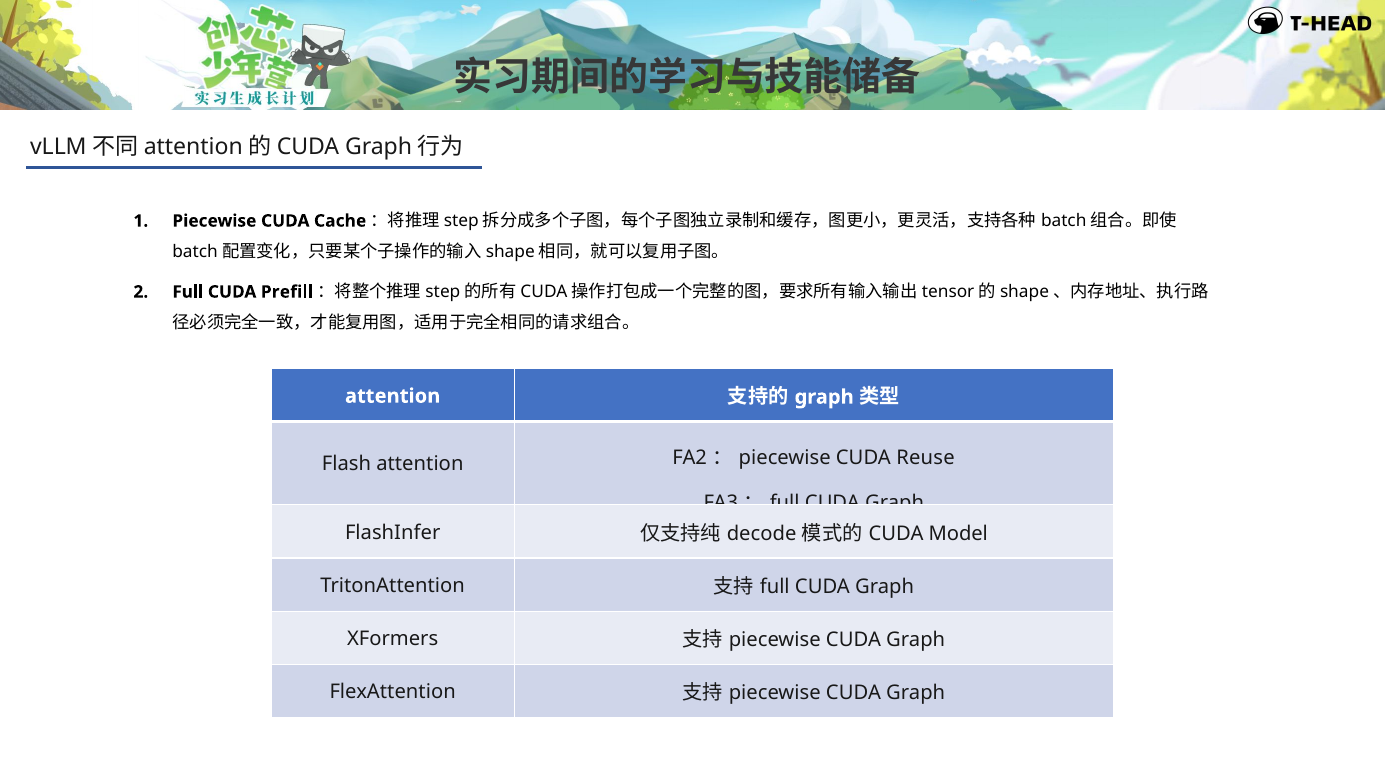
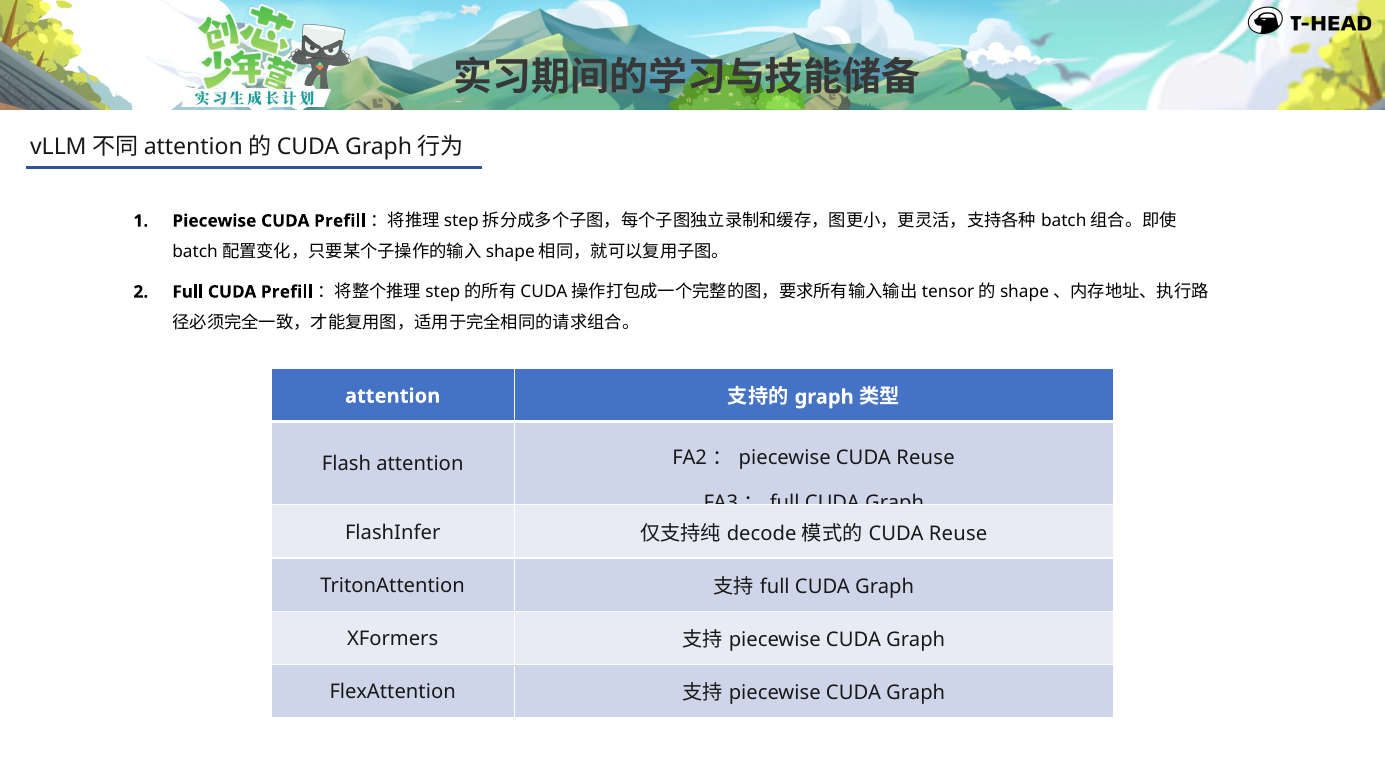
Piecewise CUDA Cache: Cache -> Prefill (340, 221)
Model: Model -> Reuse (958, 533)
